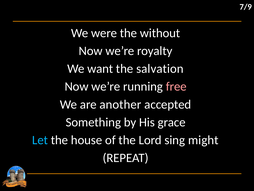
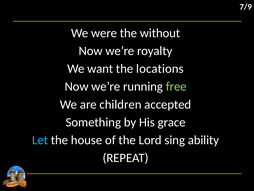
salvation: salvation -> locations (160, 69)
free colour: pink -> light green (176, 86)
another: another -> children (120, 104)
might: might -> ability (203, 140)
